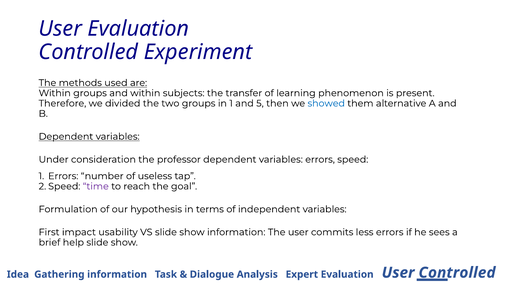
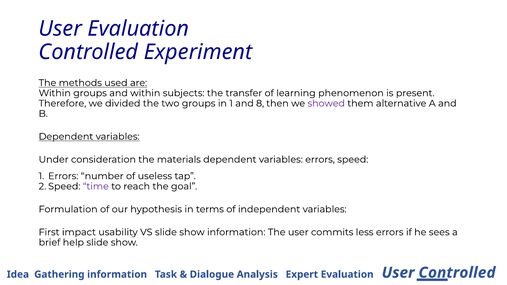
5: 5 -> 8 (260, 103)
showed colour: blue -> purple (326, 103)
professor: professor -> materials (179, 160)
